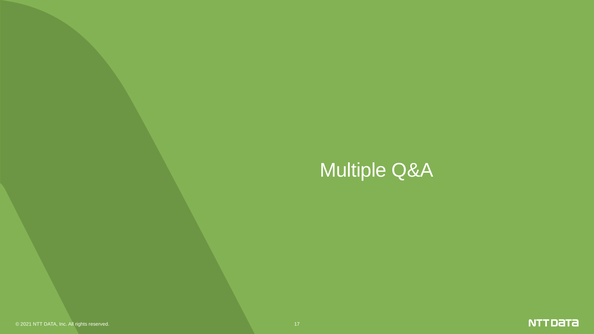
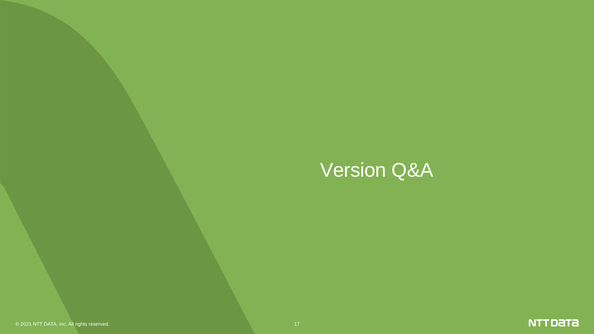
Multiple: Multiple -> Version (353, 170)
